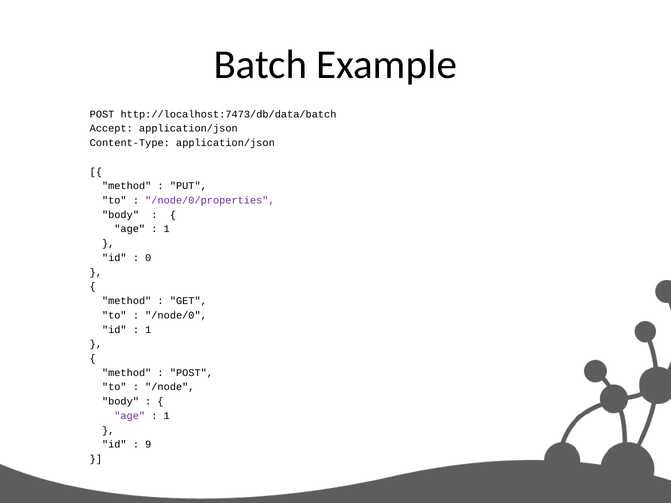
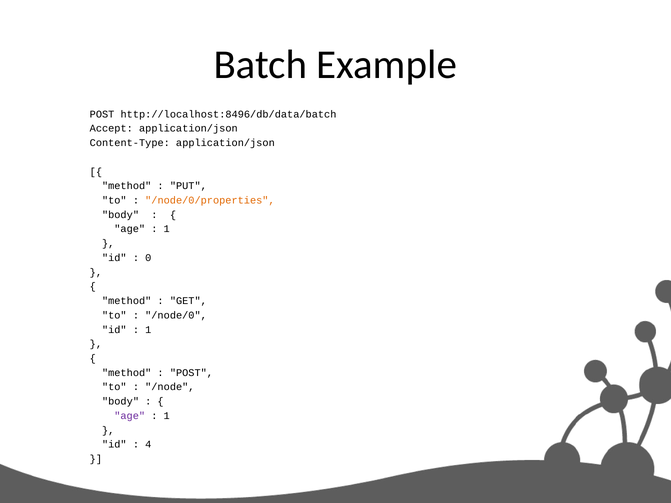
http://localhost:7473/db/data/batch: http://localhost:7473/db/data/batch -> http://localhost:8496/db/data/batch (228, 114)
/node/0/properties colour: purple -> orange (210, 200)
9: 9 -> 4 (148, 445)
